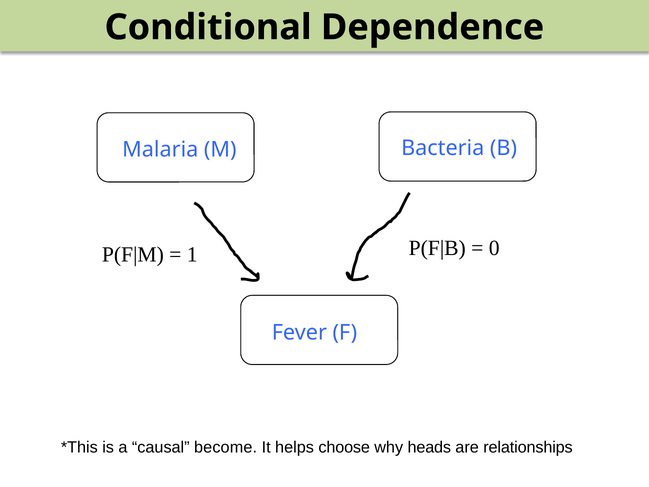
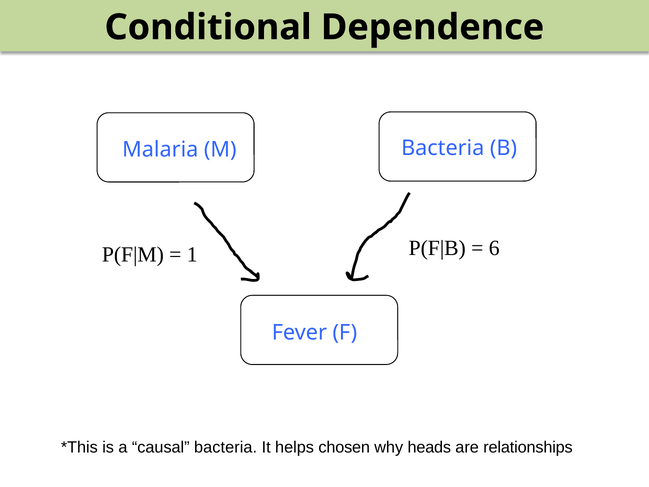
0: 0 -> 6 (494, 248)
causal become: become -> bacteria (226, 447)
choose: choose -> chosen (344, 447)
